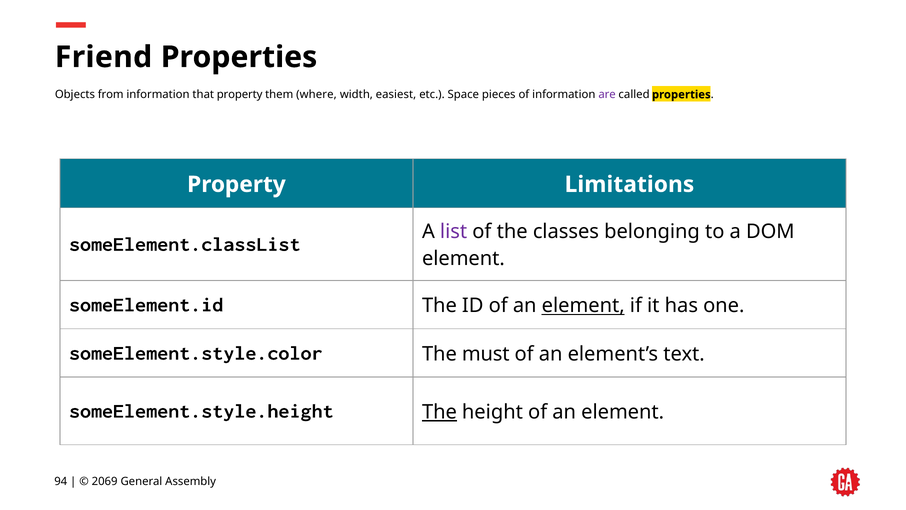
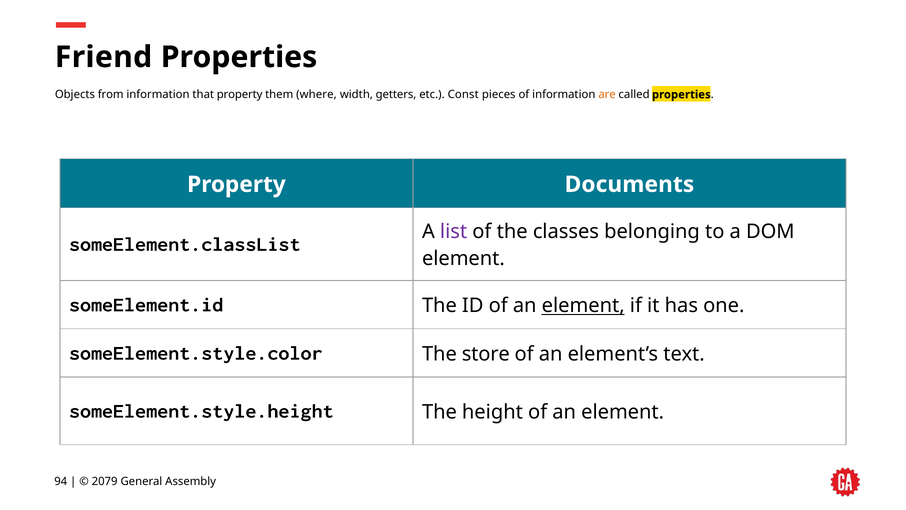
easiest: easiest -> getters (396, 94)
Space: Space -> Const (463, 94)
are colour: purple -> orange (607, 94)
Limitations: Limitations -> Documents (629, 184)
must: must -> store (486, 354)
The underline: present -> none (439, 412)
2069: 2069 -> 2079 (105, 481)
